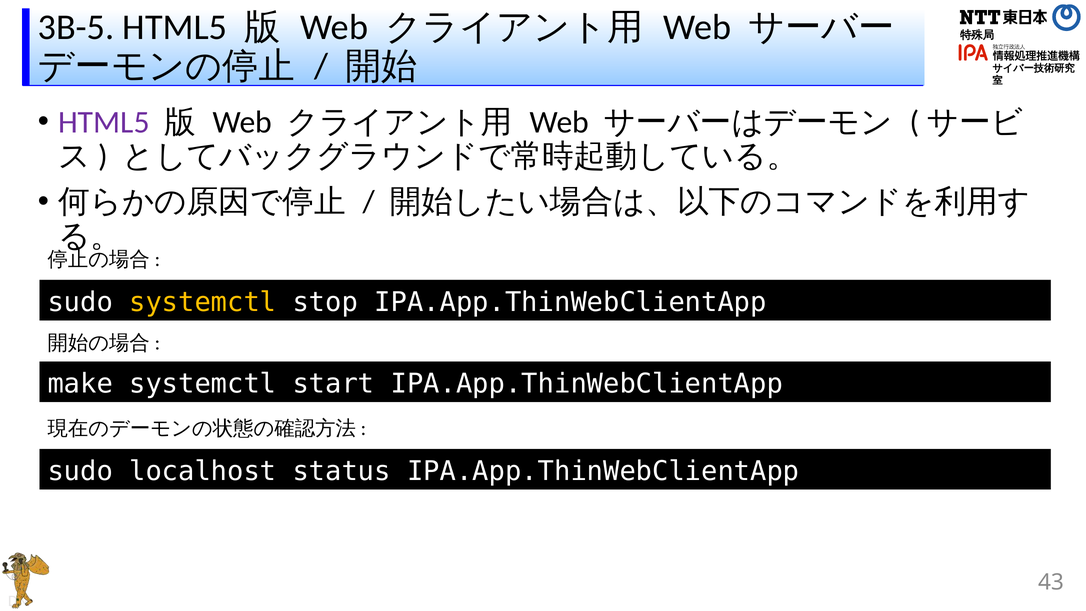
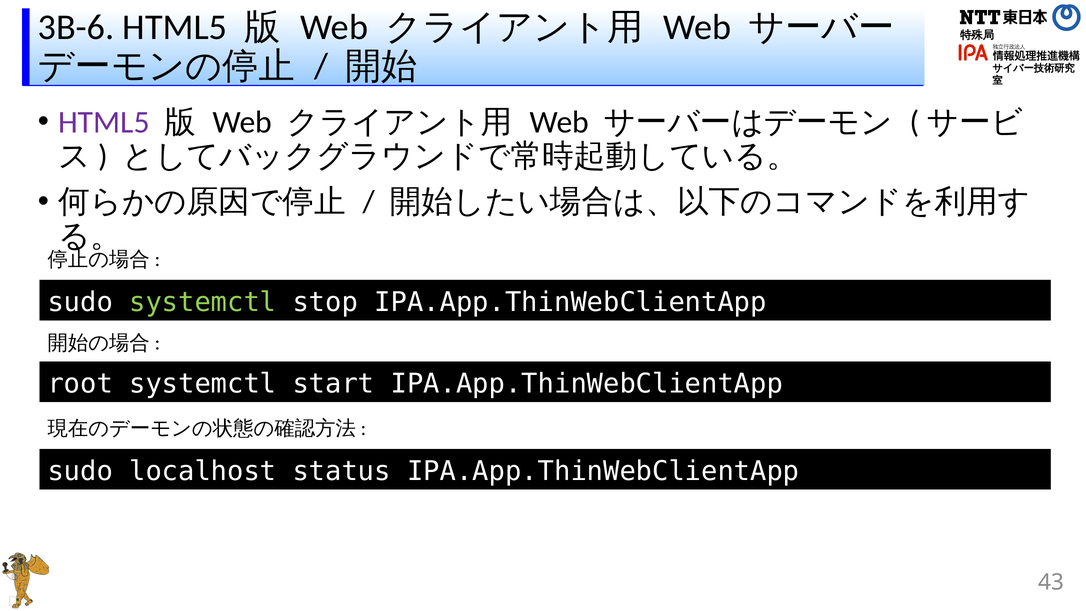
3B-5: 3B-5 -> 3B-6 (76, 27)
systemctl colour: yellow -> light green (203, 302)
make: make -> root (80, 384)
